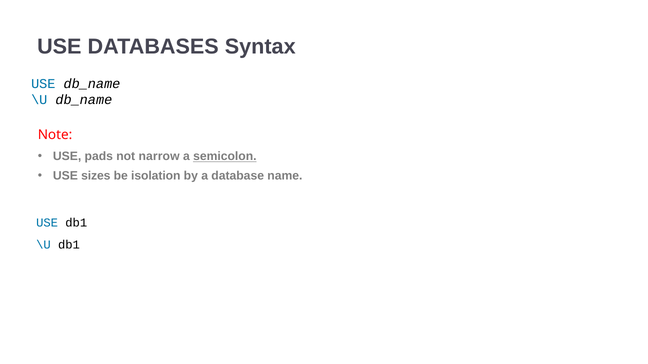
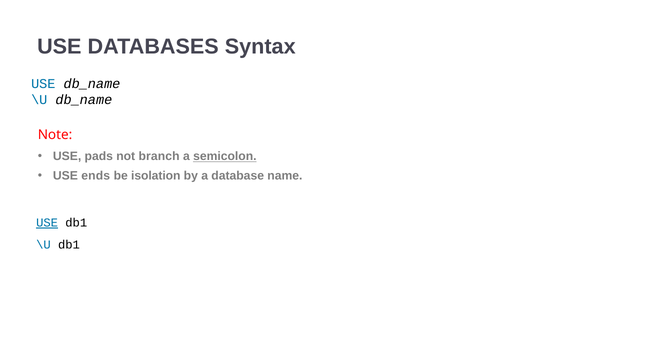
narrow: narrow -> branch (159, 157)
sizes: sizes -> ends (96, 176)
USE underline: none -> present (47, 223)
